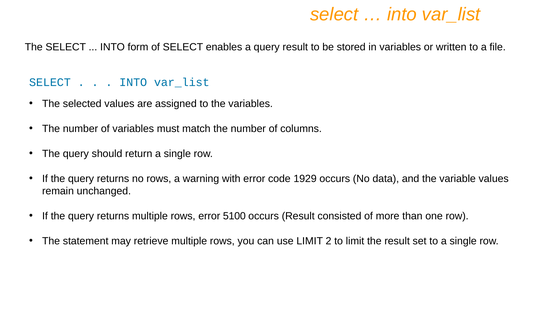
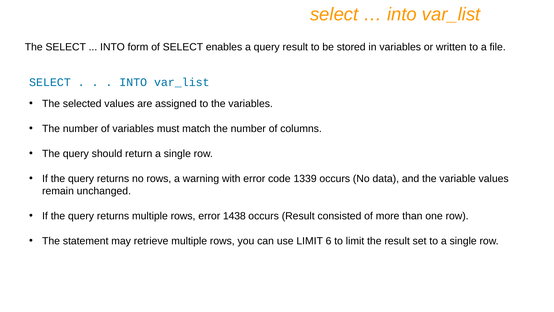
1929: 1929 -> 1339 (305, 178)
5100: 5100 -> 1438 (234, 216)
2: 2 -> 6 (328, 241)
